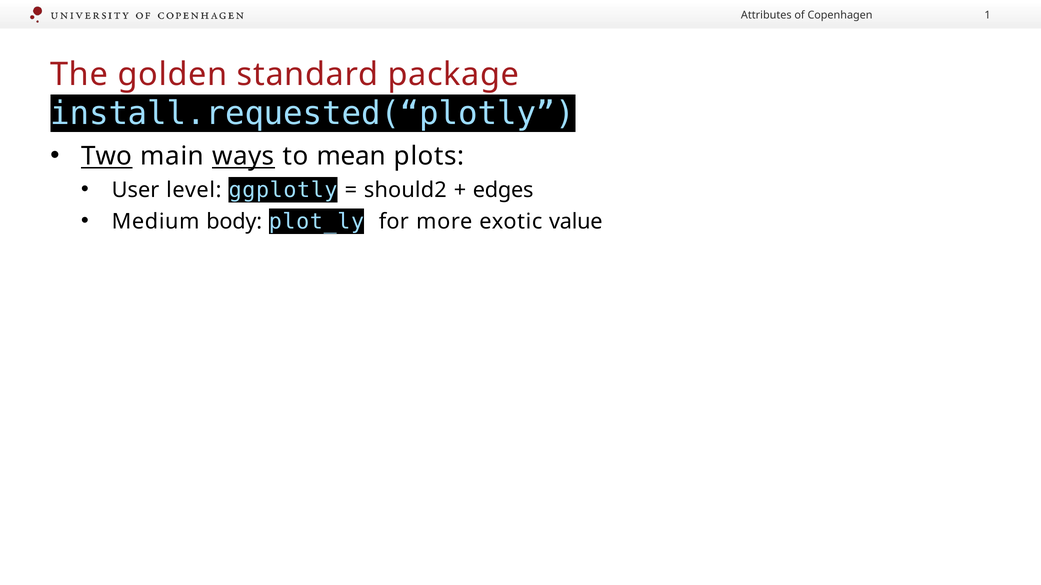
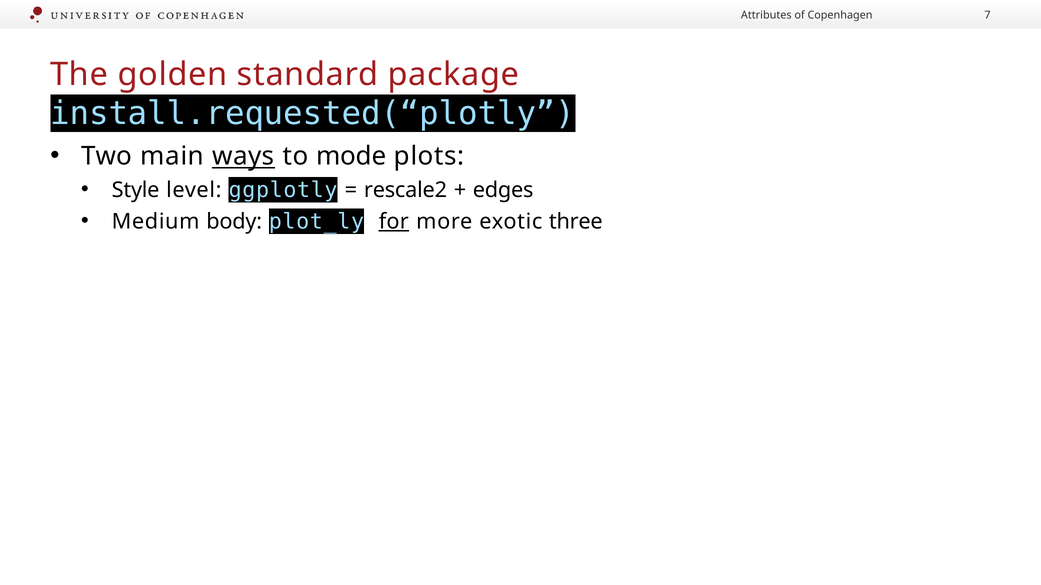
1: 1 -> 7 (988, 15)
Two underline: present -> none (107, 157)
mean: mean -> mode (351, 157)
User: User -> Style (136, 190)
should2: should2 -> rescale2 (406, 190)
for underline: none -> present (394, 222)
value: value -> three (576, 222)
